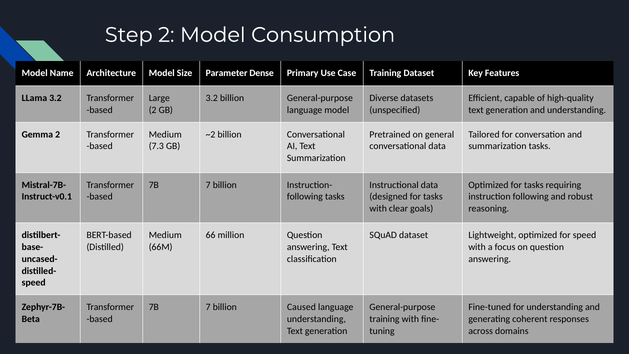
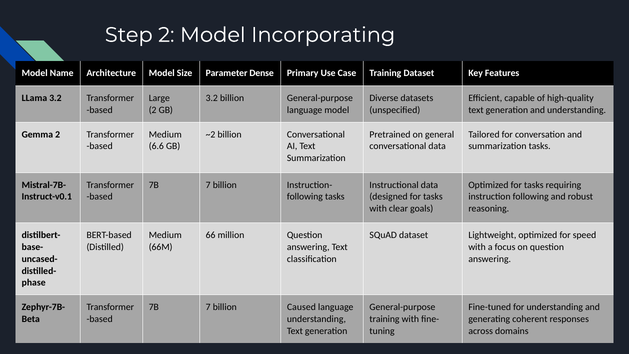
Consumption: Consumption -> Incorporating (323, 35)
7.3: 7.3 -> 6.6 (156, 146)
speed: speed -> phase (34, 283)
